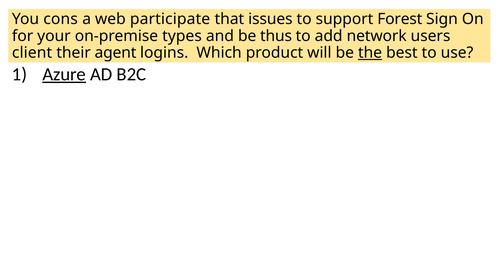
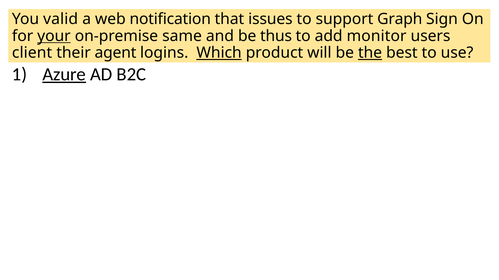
cons: cons -> valid (61, 19)
participate: participate -> notification (170, 19)
Forest: Forest -> Graph (400, 19)
your underline: none -> present (54, 36)
types: types -> same (182, 36)
network: network -> monitor (377, 36)
Which underline: none -> present (219, 53)
